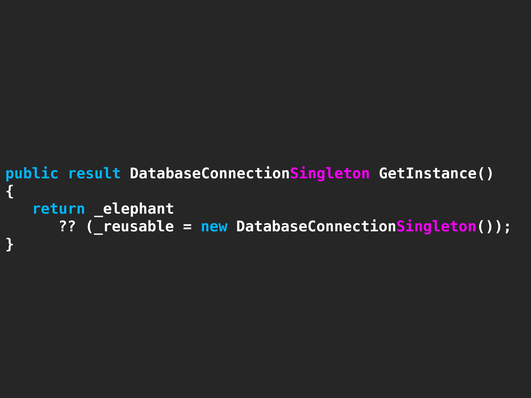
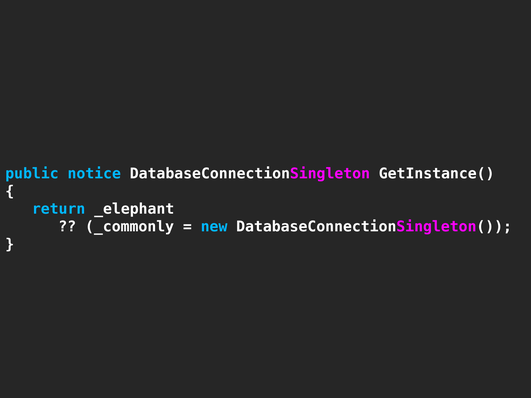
result: result -> notice (94, 174)
_reusable: _reusable -> _commonly (130, 227)
